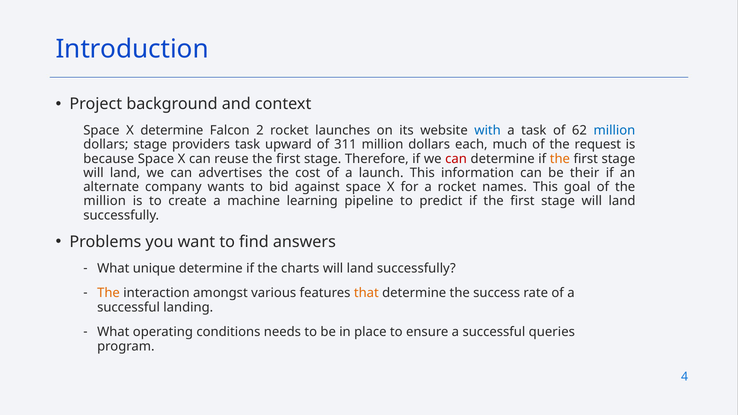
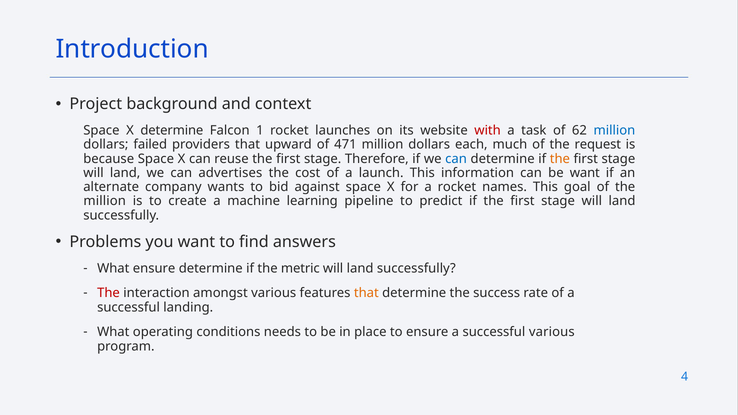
2: 2 -> 1 (260, 131)
with colour: blue -> red (488, 131)
dollars stage: stage -> failed (150, 145)
providers task: task -> that (248, 145)
311: 311 -> 471 (345, 145)
can colour: red -> blue (456, 159)
be their: their -> want (585, 173)
What unique: unique -> ensure (154, 268)
charts: charts -> metric (300, 268)
The colour: orange -> red (109, 293)
successful queries: queries -> various (552, 332)
